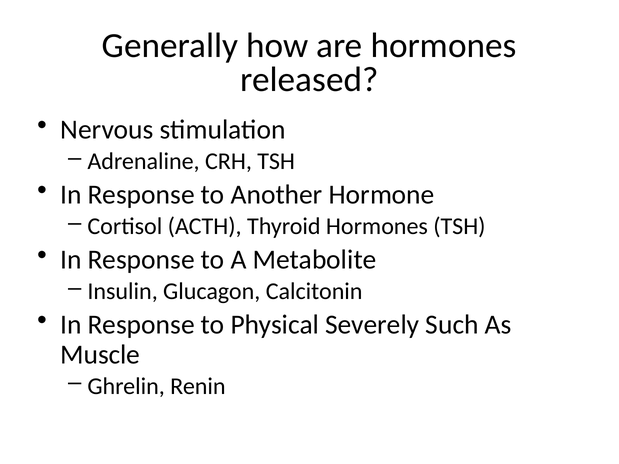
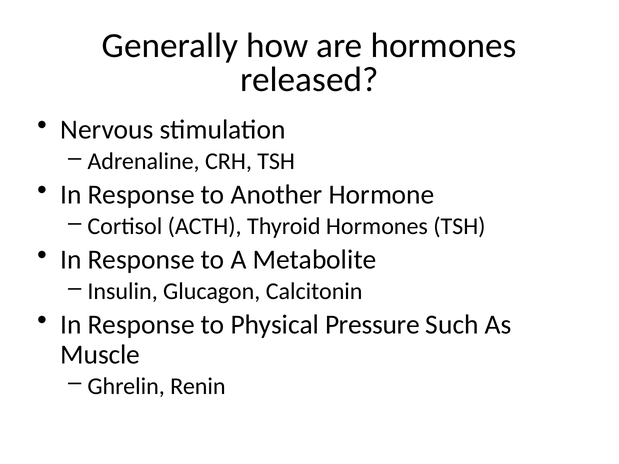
Severely: Severely -> Pressure (372, 325)
